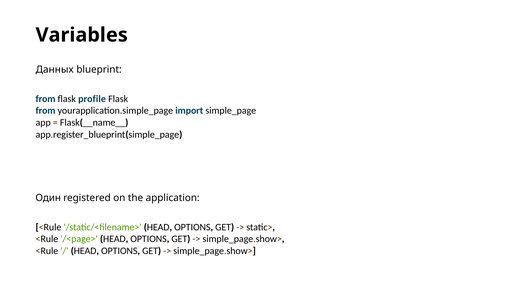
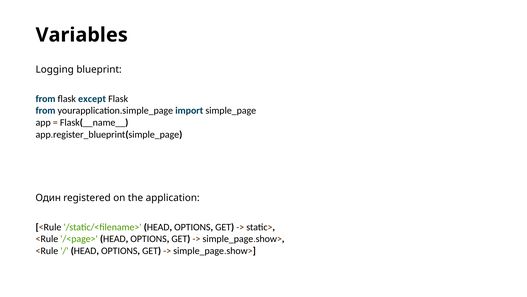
Данных: Данных -> Logging (55, 69)
profile: profile -> except (92, 99)
